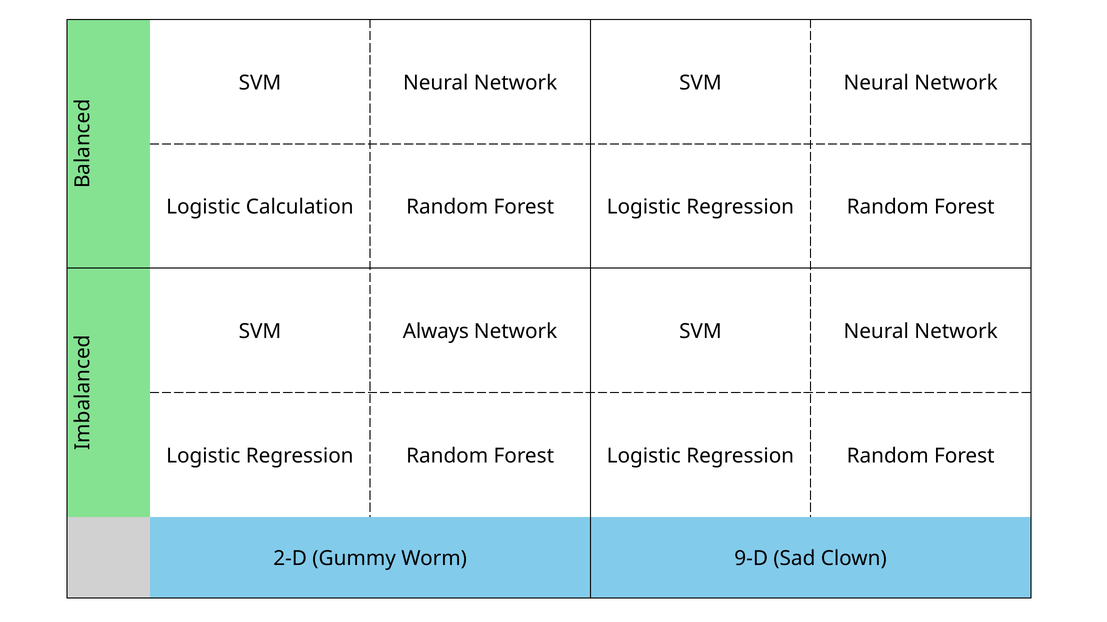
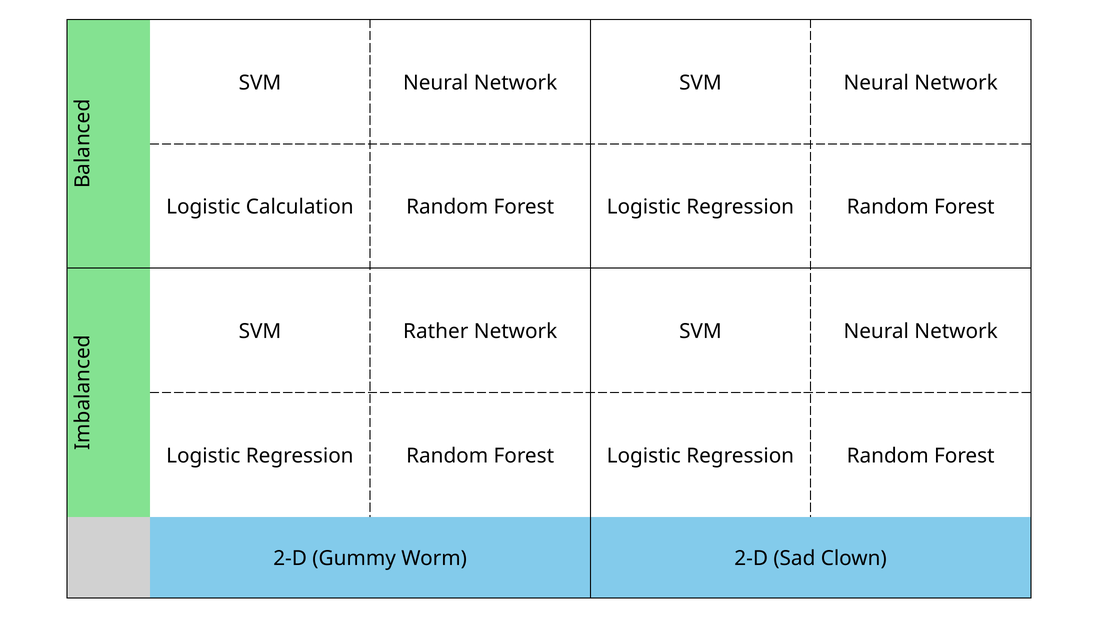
Always: Always -> Rather (436, 332)
Worm 9-D: 9-D -> 2-D (751, 559)
